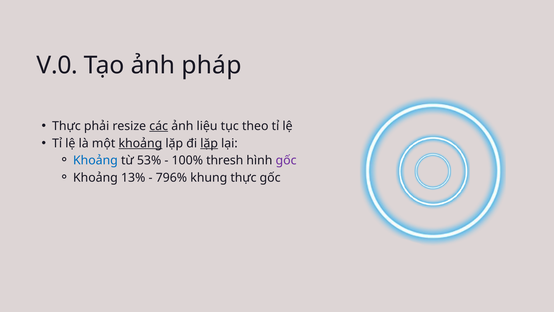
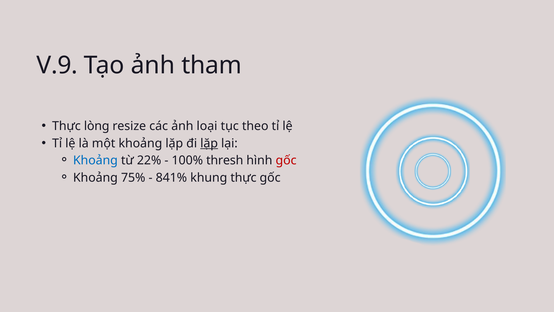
V.0: V.0 -> V.9 (57, 65)
pháp: pháp -> tham (212, 65)
phải: phải -> lòng (97, 126)
các underline: present -> none (159, 126)
liệu: liệu -> loại (207, 126)
khoảng underline: present -> none (140, 143)
53%: 53% -> 22% (149, 160)
gốc colour: purple -> red (286, 160)
13%: 13% -> 75% (133, 178)
796%: 796% -> 841% (171, 178)
